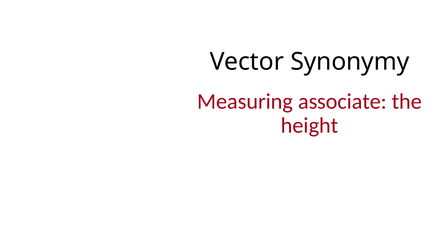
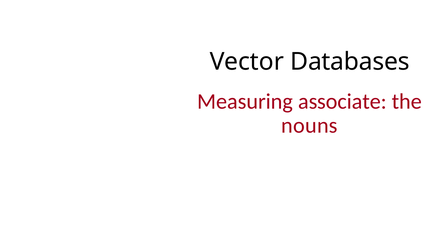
Synonymy: Synonymy -> Databases (350, 62)
height: height -> nouns (309, 126)
